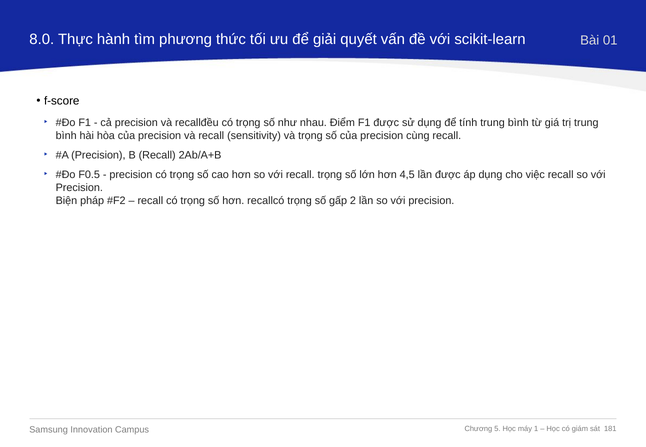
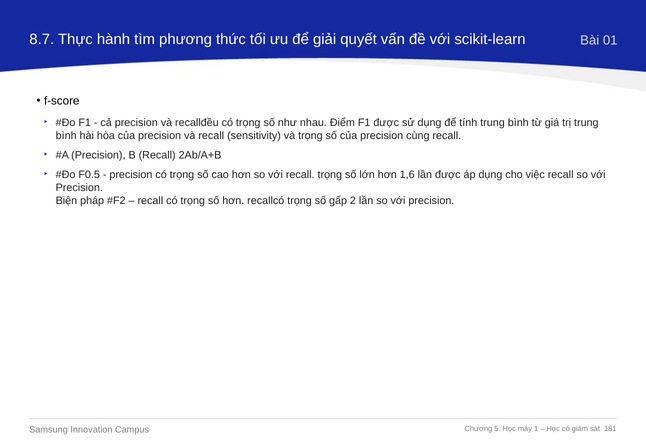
8.0: 8.0 -> 8.7 (42, 39)
4,5: 4,5 -> 1,6 (407, 175)
